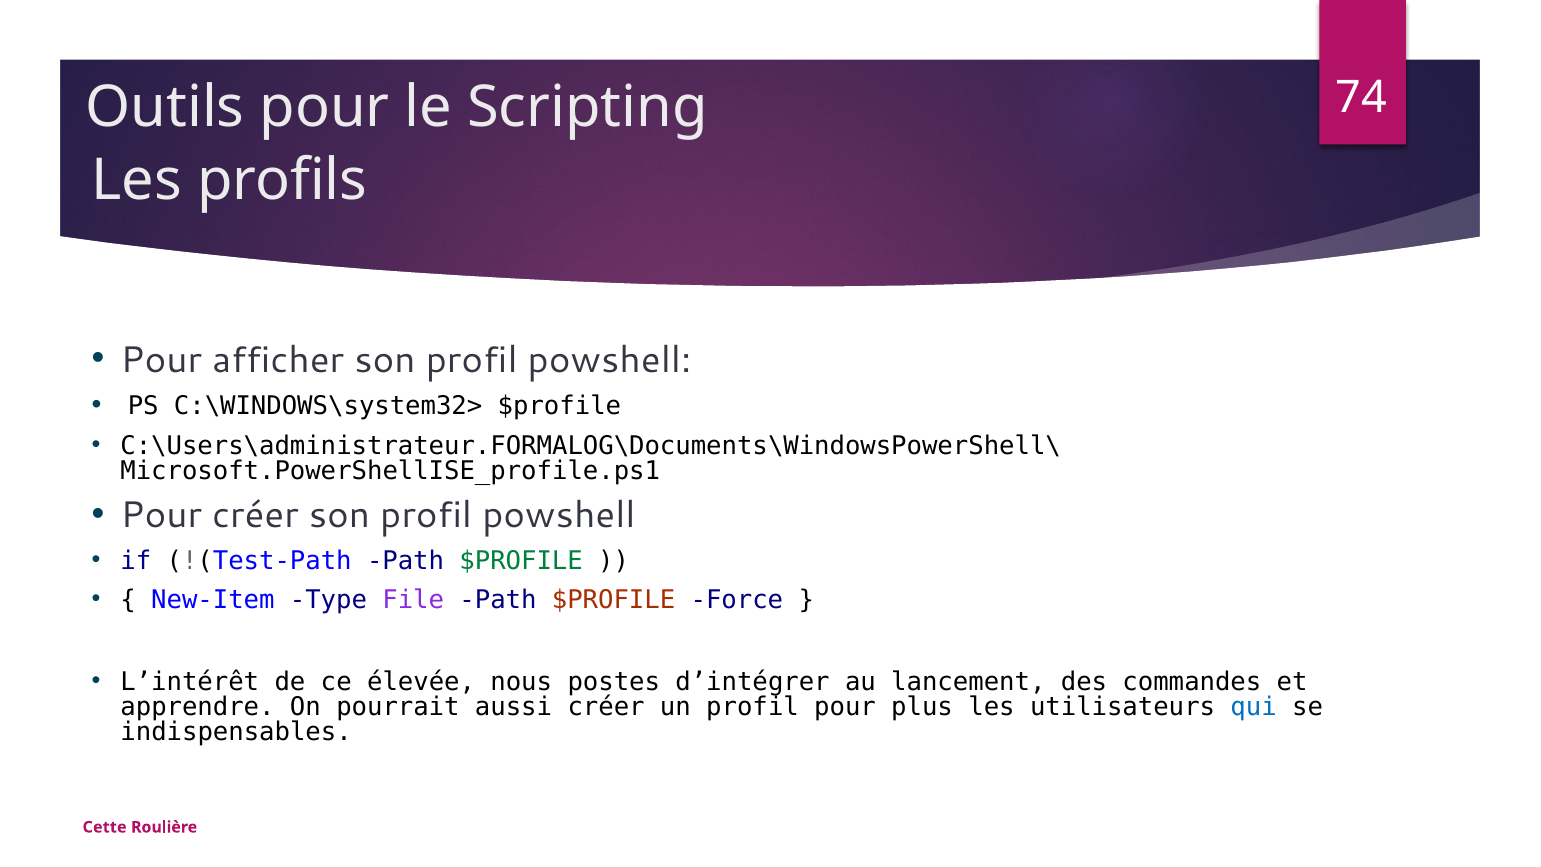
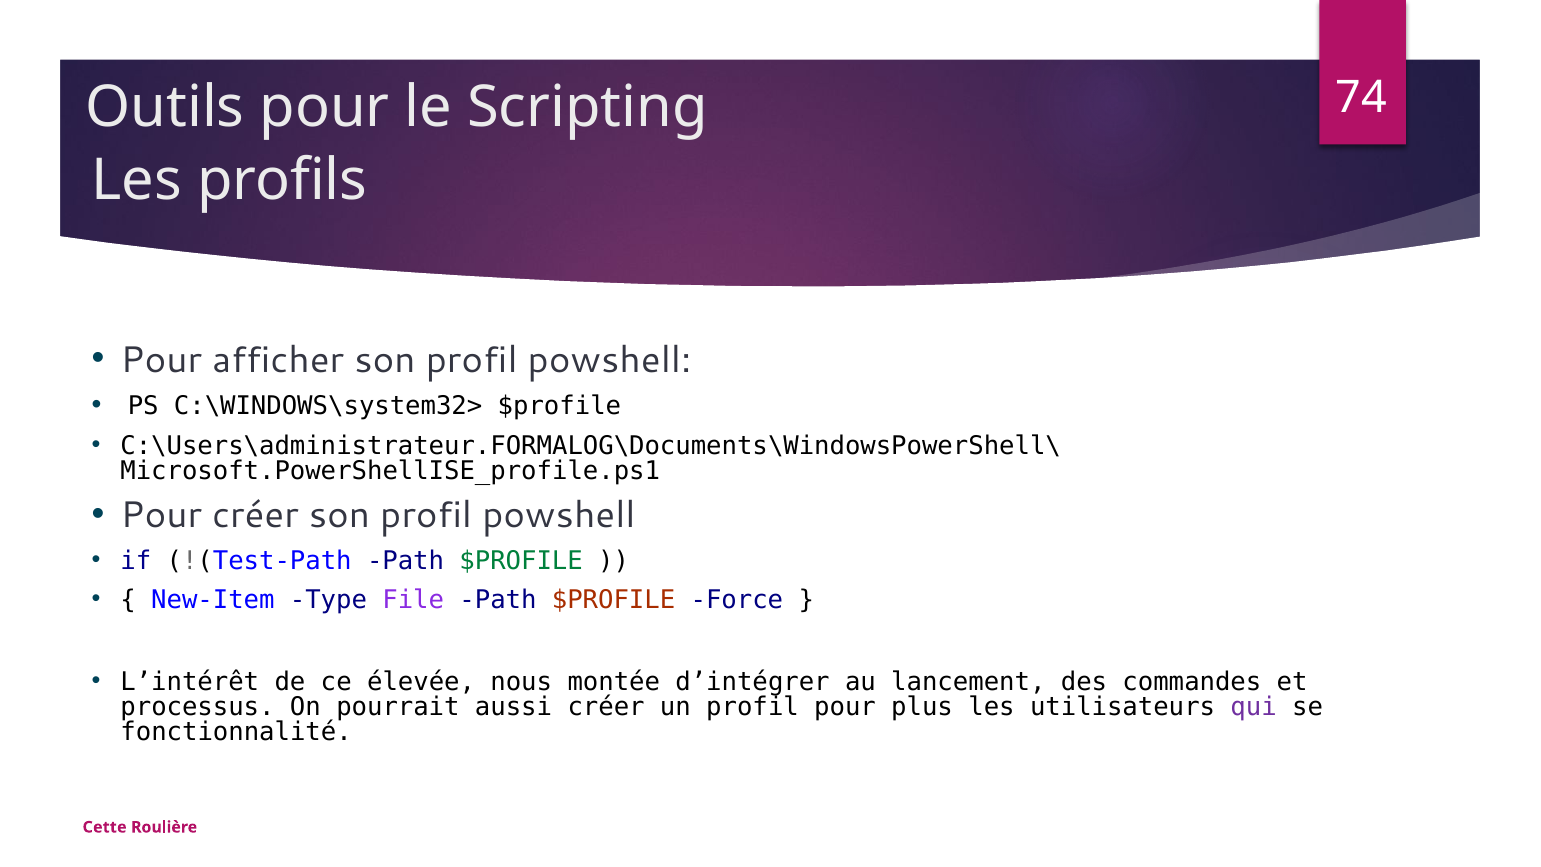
postes: postes -> montée (614, 682)
apprendre: apprendre -> processus (198, 706)
qui colour: blue -> purple (1254, 706)
indispensables: indispensables -> fonctionnalité (236, 731)
